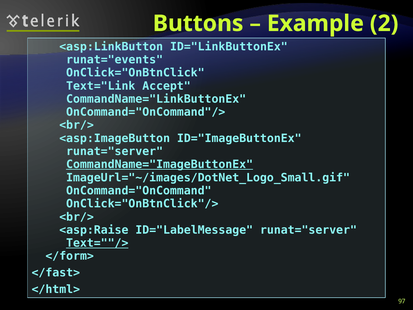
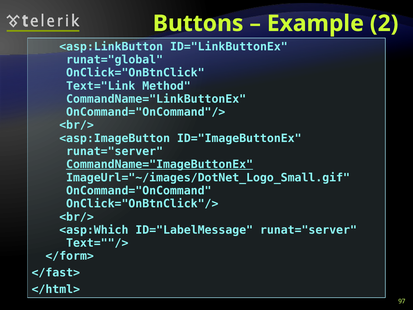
runat="events: runat="events -> runat="global (115, 60)
Accept: Accept -> Method (166, 86)
<asp:Raise: <asp:Raise -> <asp:Which (94, 230)
Text=""/> underline: present -> none (97, 243)
